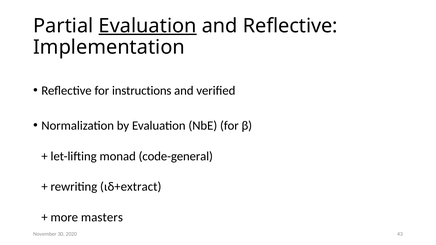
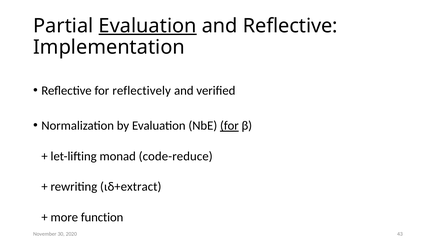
instructions: instructions -> reflectively (142, 91)
for underline: none -> present (229, 126)
code-general: code-general -> code-reduce (176, 156)
masters: masters -> function (102, 217)
